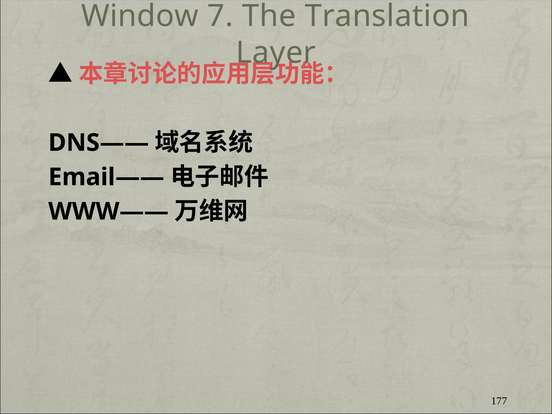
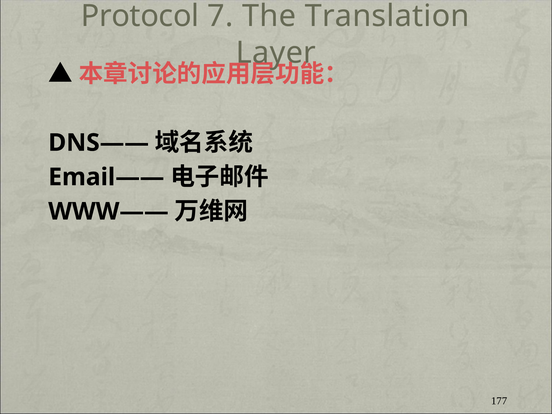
Window: Window -> Protocol (140, 16)
